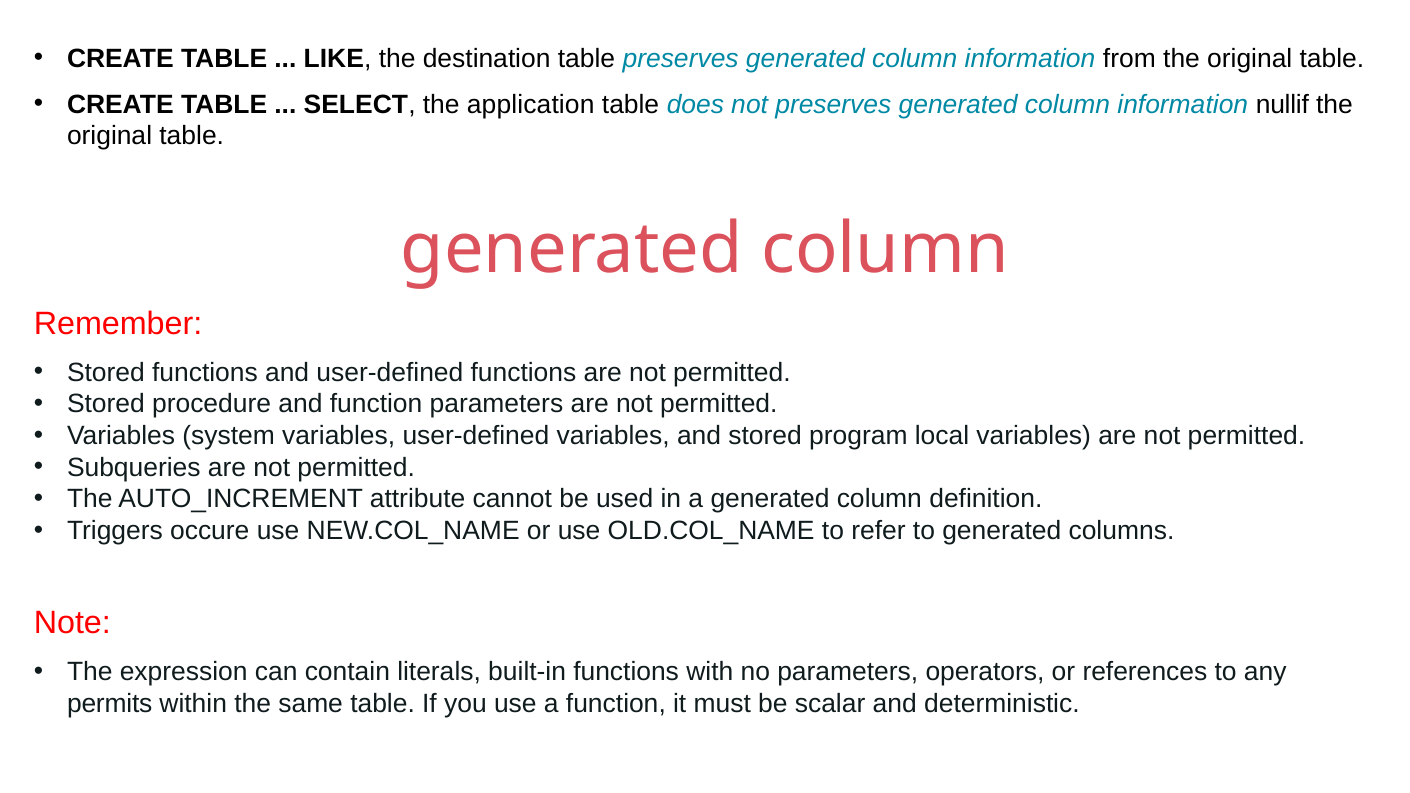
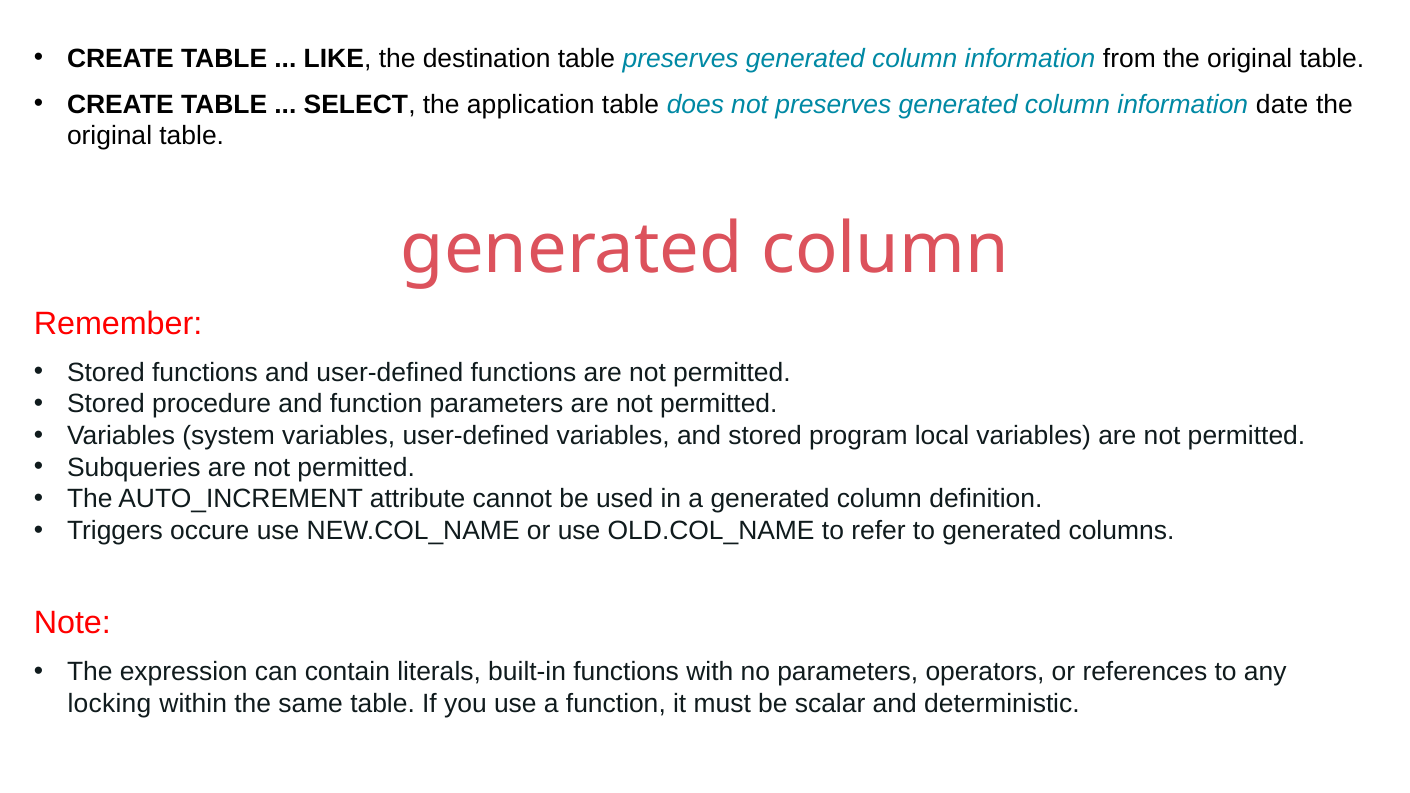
nullif: nullif -> date (1282, 104)
permits: permits -> locking (109, 704)
